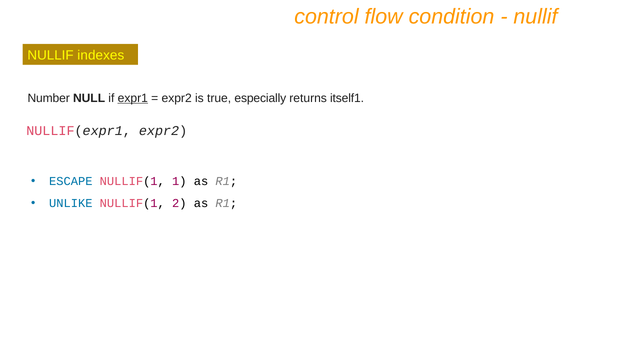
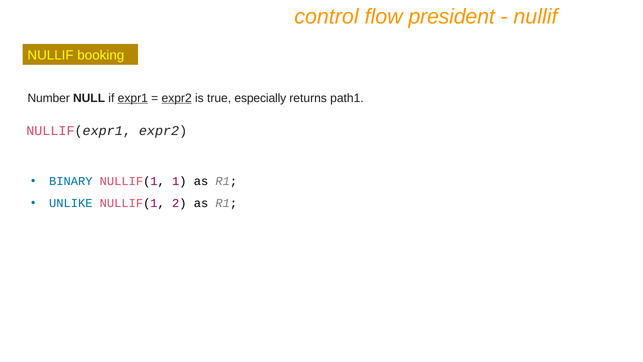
condition: condition -> president (452, 17)
indexes: indexes -> booking (101, 55)
expr2 underline: none -> present (177, 98)
itself1: itself1 -> path1 (347, 98)
ESCAPE: ESCAPE -> BINARY (71, 181)
